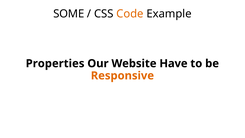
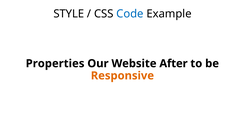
SOME: SOME -> STYLE (69, 14)
Code colour: orange -> blue (130, 14)
Have: Have -> After (174, 63)
